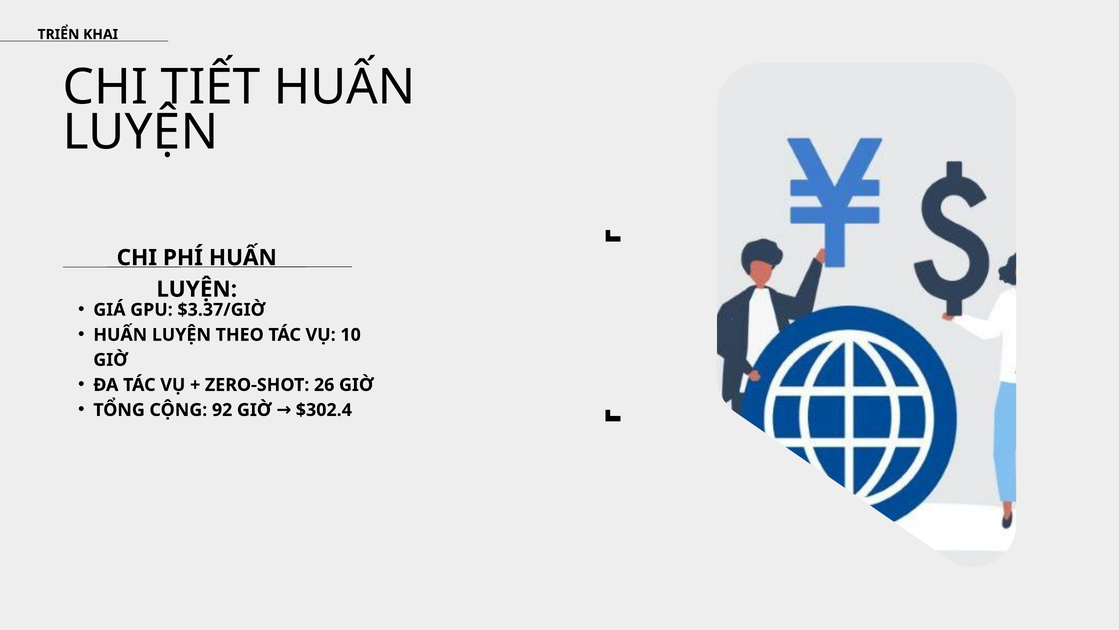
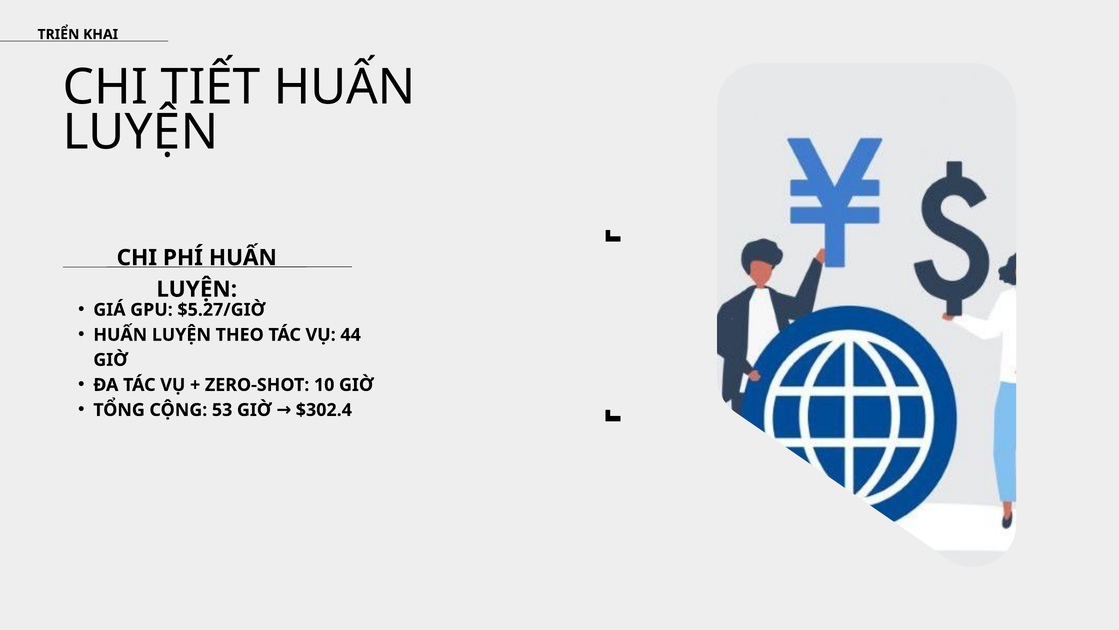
$3.37/GIỜ: $3.37/GIỜ -> $5.27/GIỜ (221, 310)
10: 10 -> 44 (351, 335)
26: 26 -> 10 (324, 385)
92: 92 -> 53 (222, 410)
